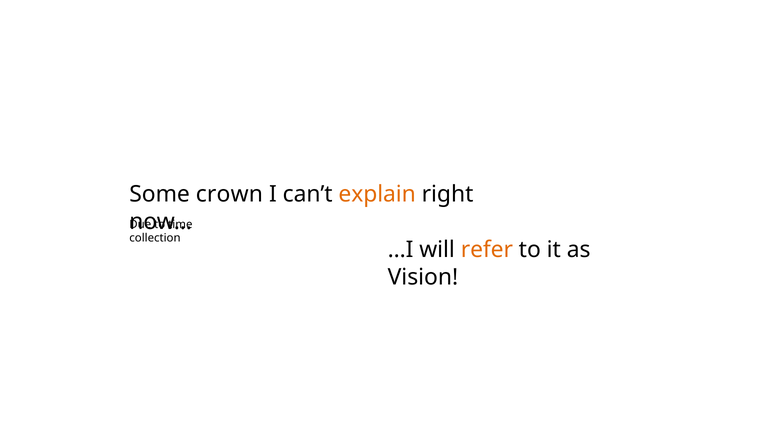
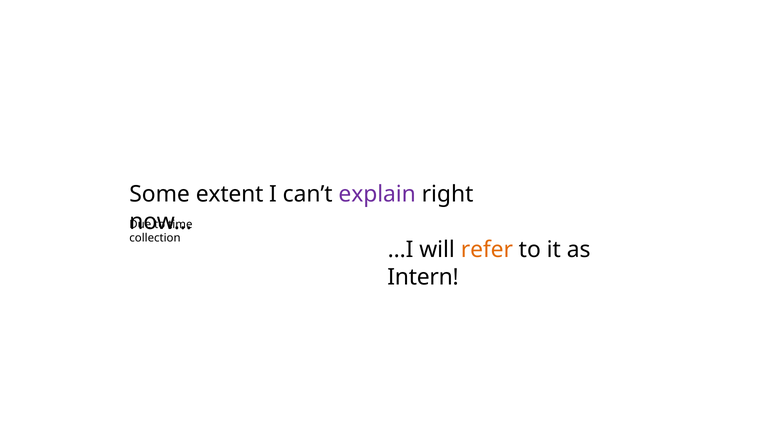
crown: crown -> extent (230, 194)
explain colour: orange -> purple (377, 194)
Vision: Vision -> Intern (423, 277)
